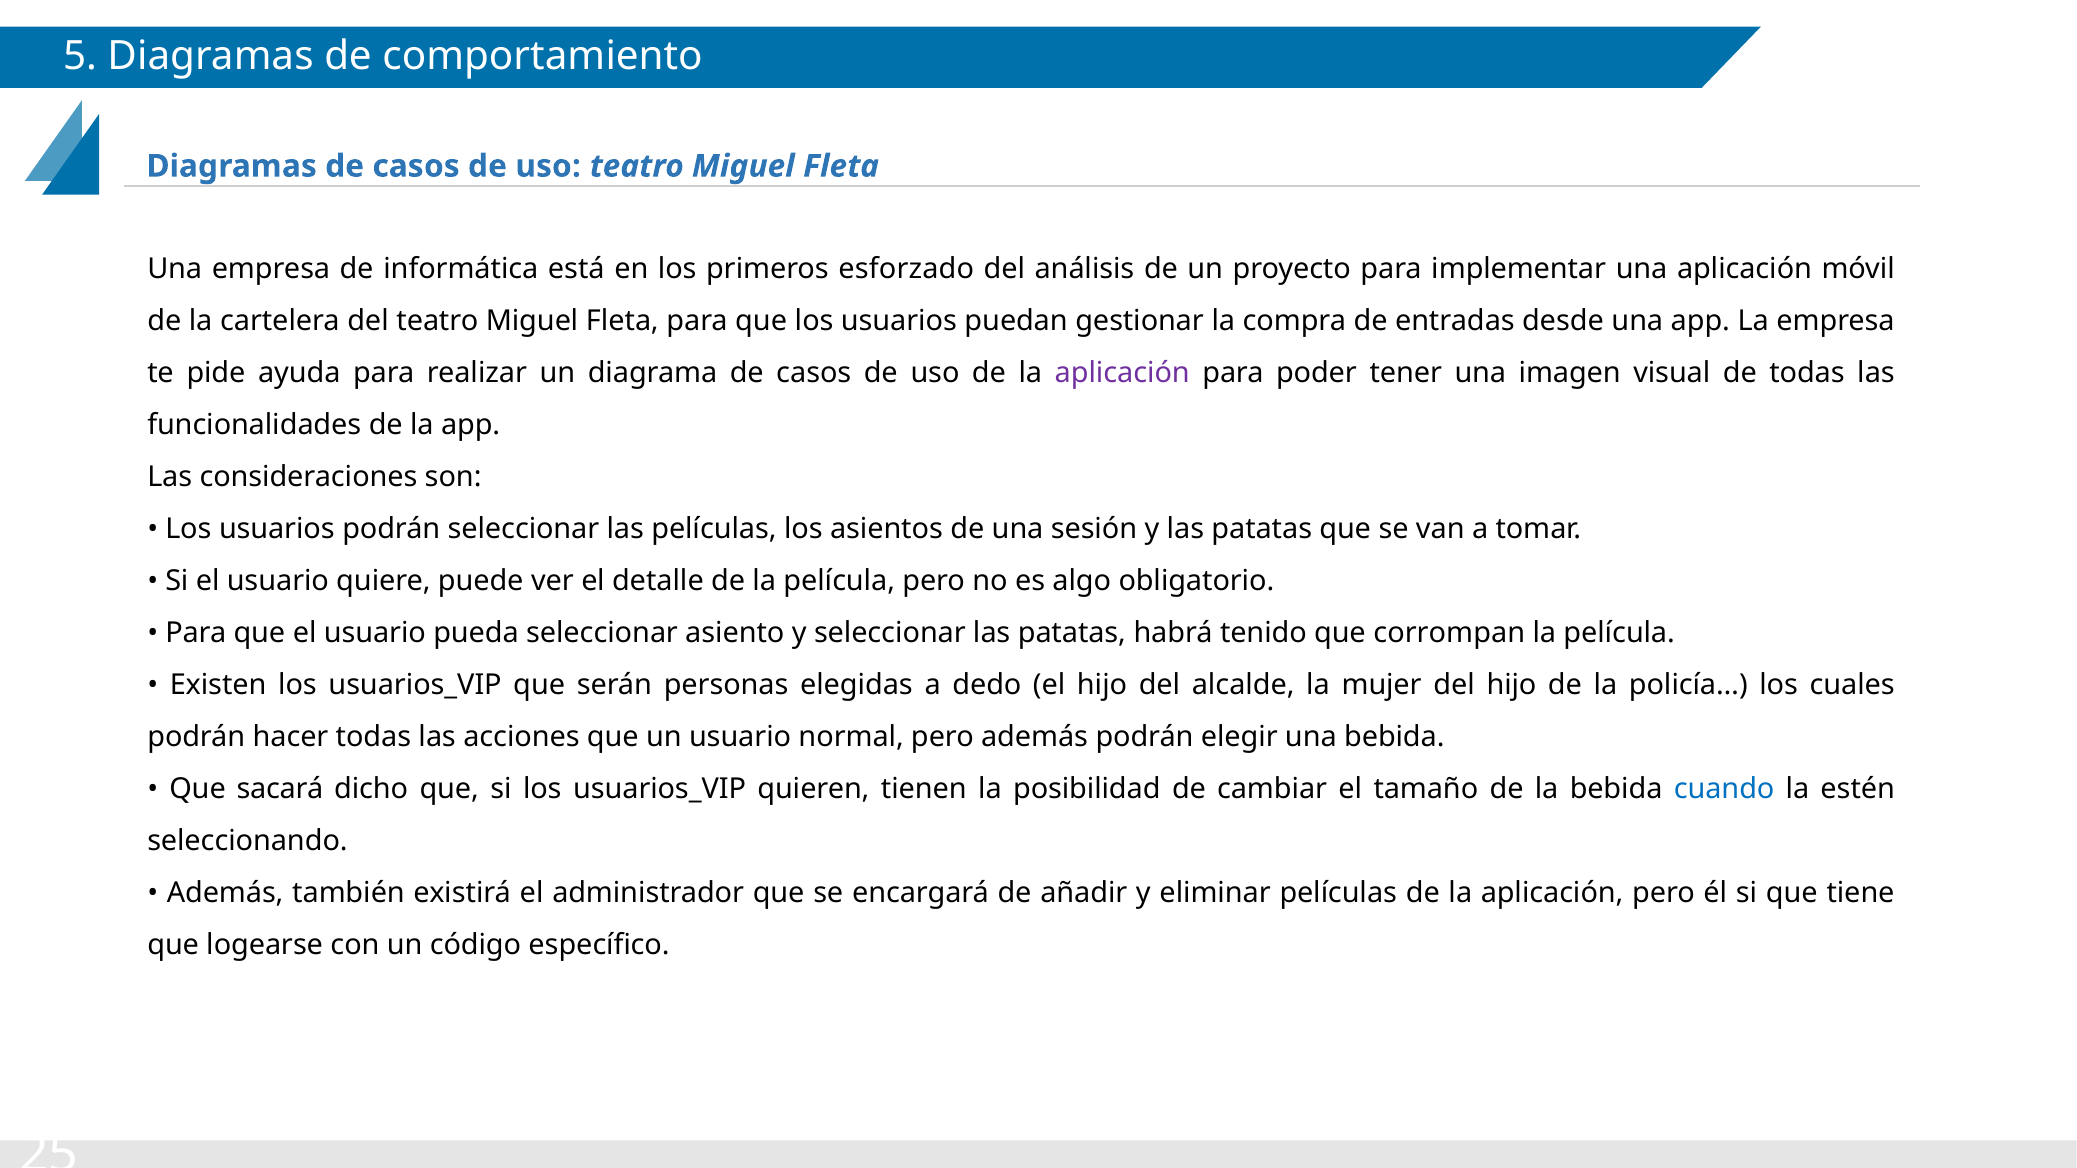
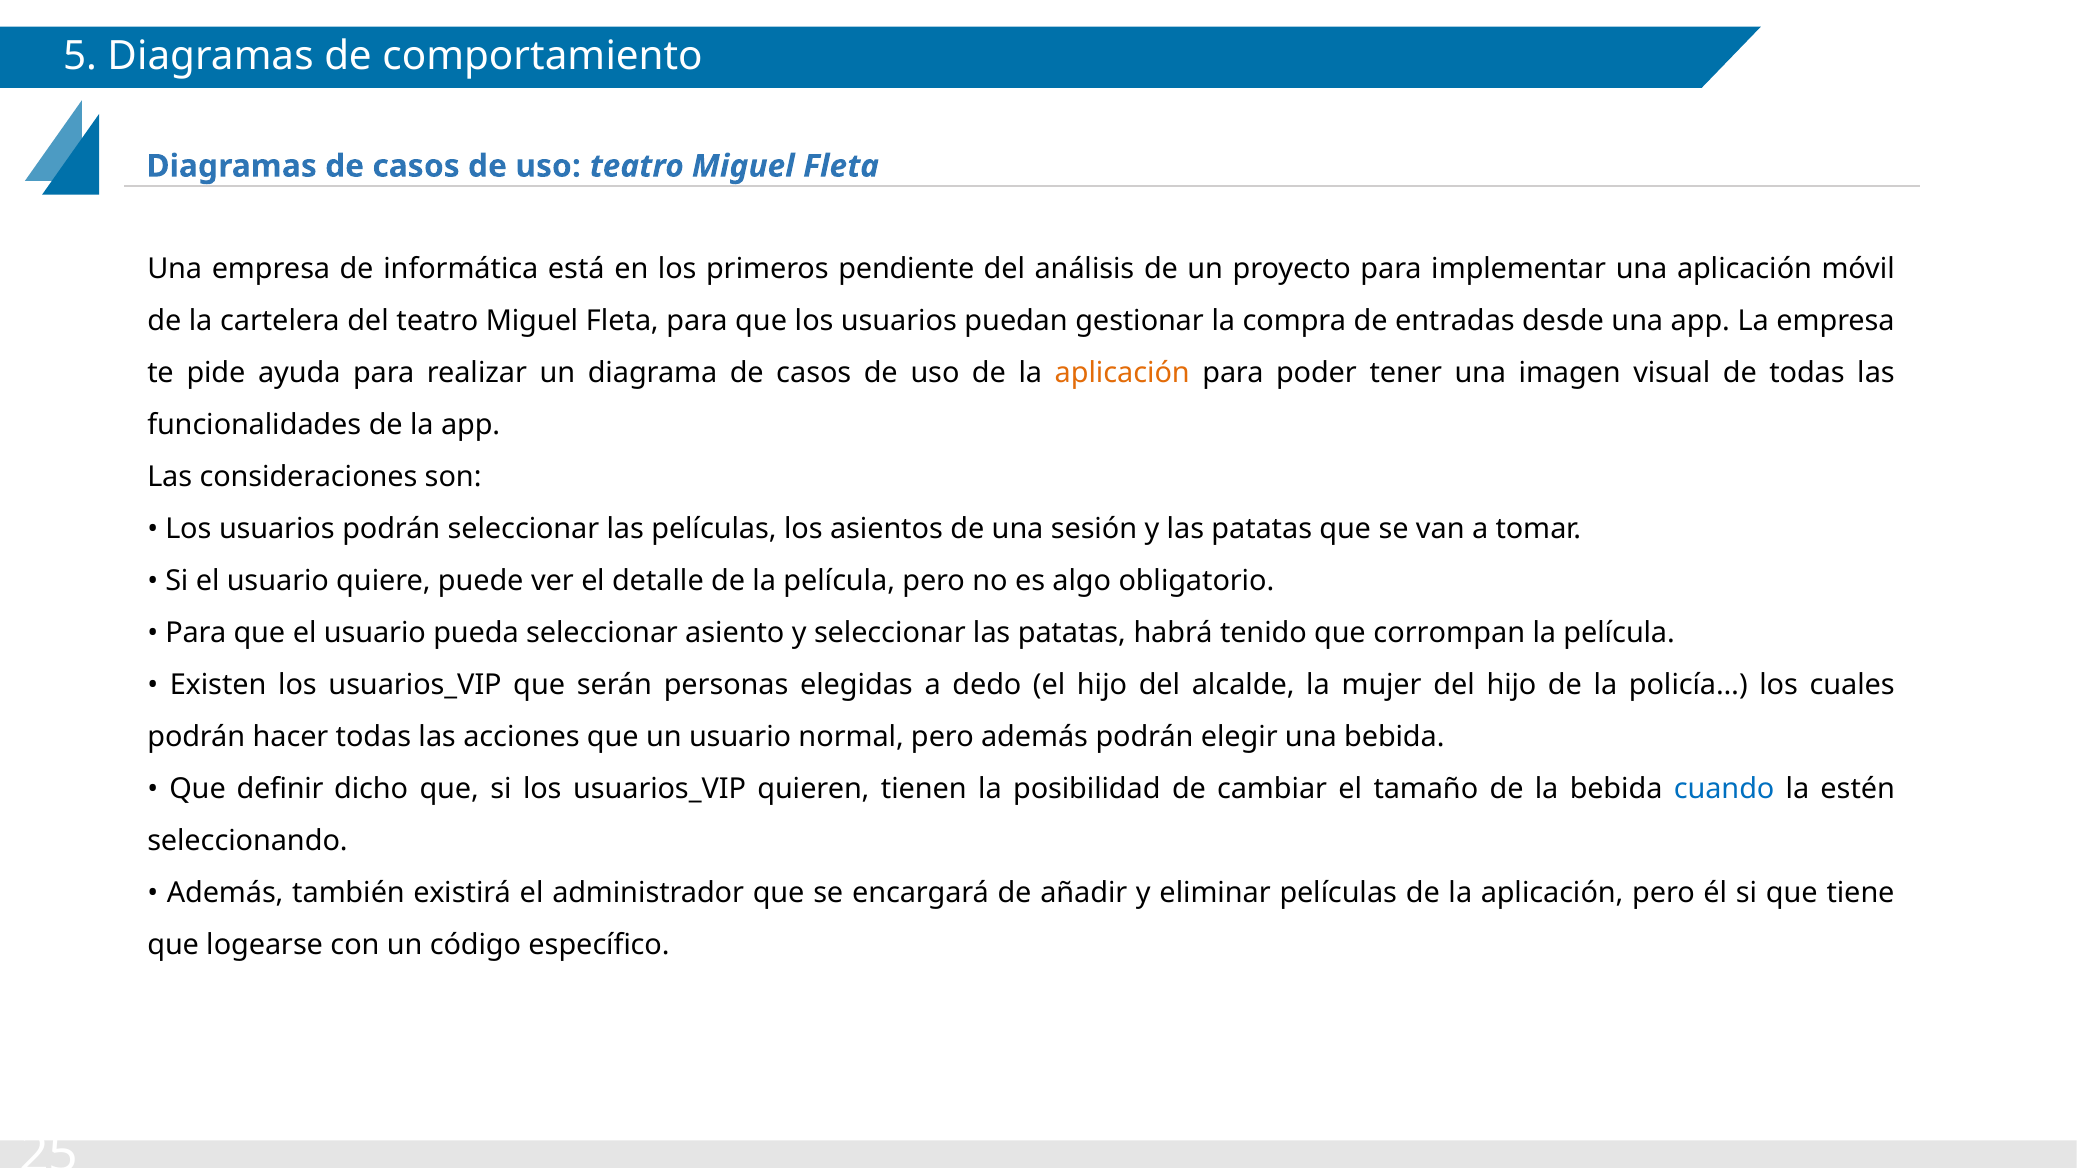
esforzado: esforzado -> pendiente (906, 269)
aplicación colour: purple -> orange (1122, 373)
sacará: sacará -> definir (280, 789)
